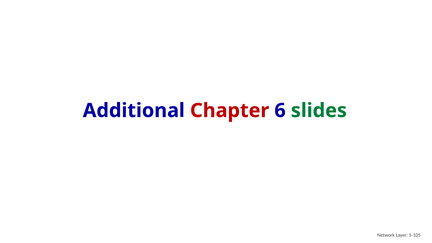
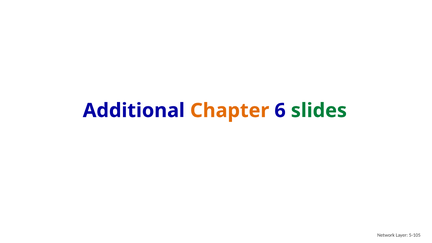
Chapter colour: red -> orange (230, 111)
